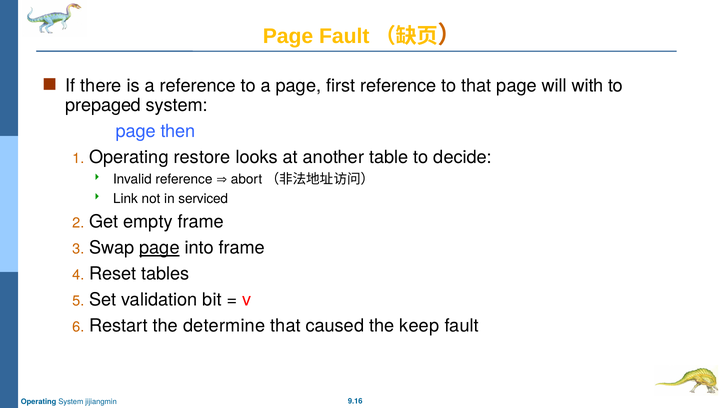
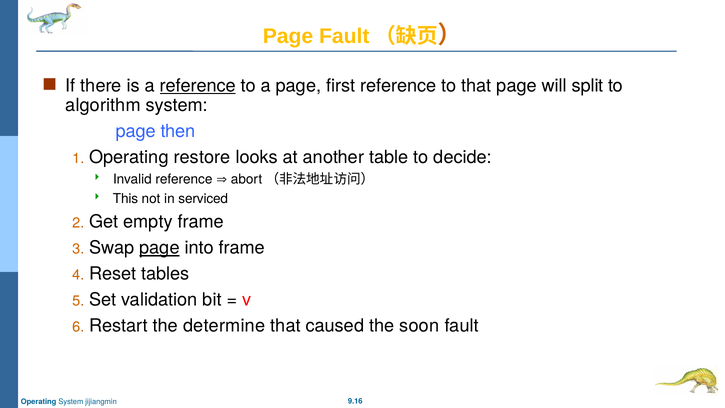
reference underline: none -> present (198, 86)
with: with -> split (588, 86)
prepaged: prepaged -> algorithm (103, 105)
Link: Link -> This (125, 198)
keep: keep -> soon (419, 326)
